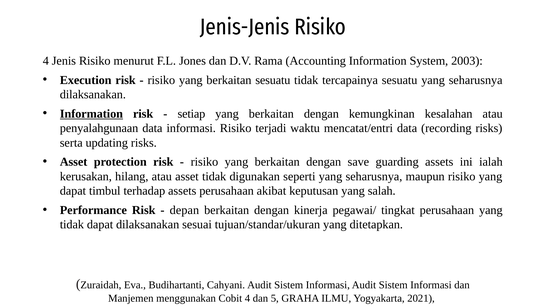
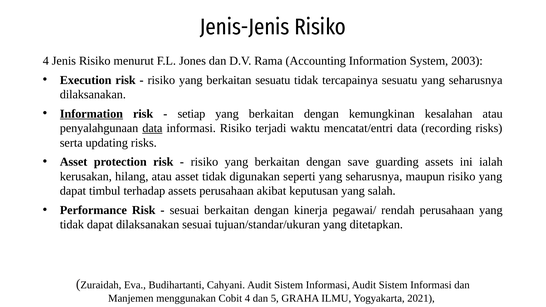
data underline: none -> present (152, 128)
depan: depan -> sesuai (184, 210)
tingkat: tingkat -> rendah (398, 210)
